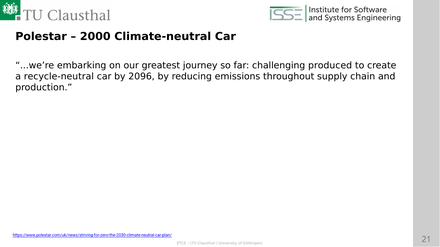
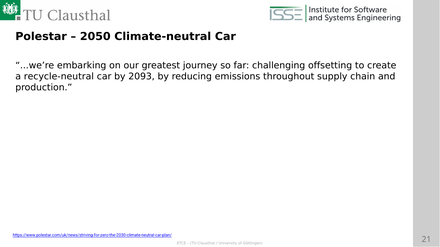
2000: 2000 -> 2050 (95, 37)
produced: produced -> offsetting (330, 66)
2096: 2096 -> 2093 (142, 77)
